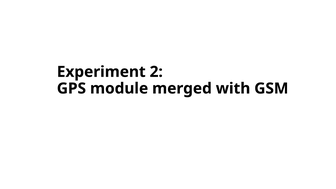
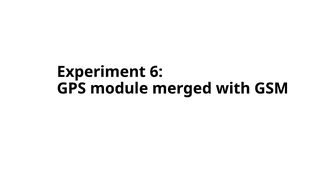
2: 2 -> 6 (156, 72)
